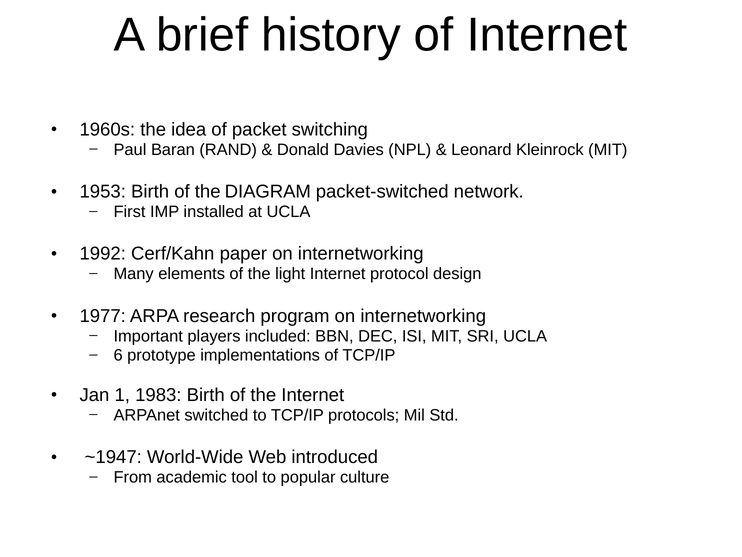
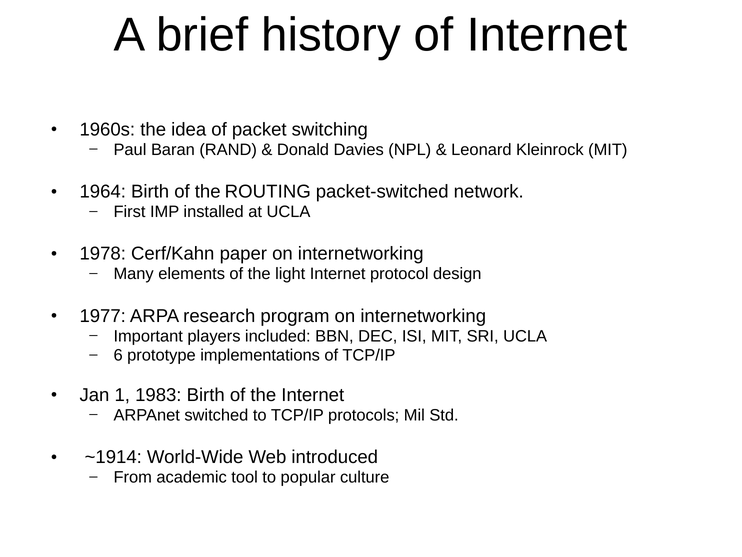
1953: 1953 -> 1964 (103, 191)
DIAGRAM: DIAGRAM -> ROUTING (268, 191)
1992: 1992 -> 1978 (103, 254)
~1947: ~1947 -> ~1914 (113, 457)
